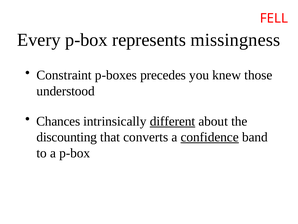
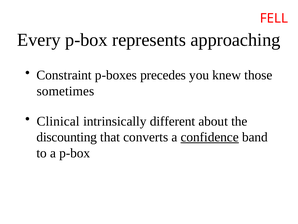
missingness: missingness -> approaching (235, 40)
understood: understood -> sometimes (65, 91)
Chances: Chances -> Clinical (58, 121)
different underline: present -> none (172, 121)
